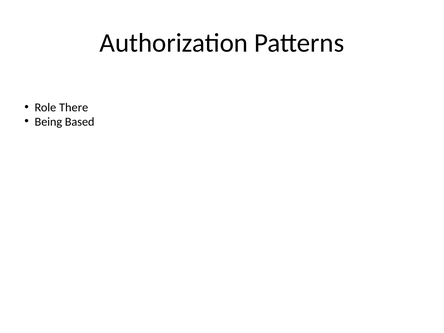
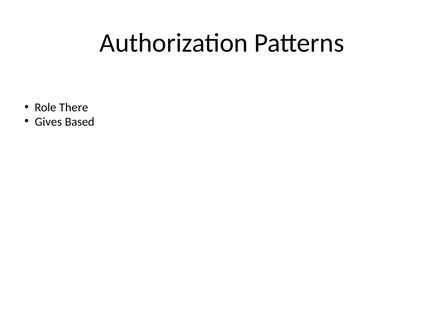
Being: Being -> Gives (48, 122)
